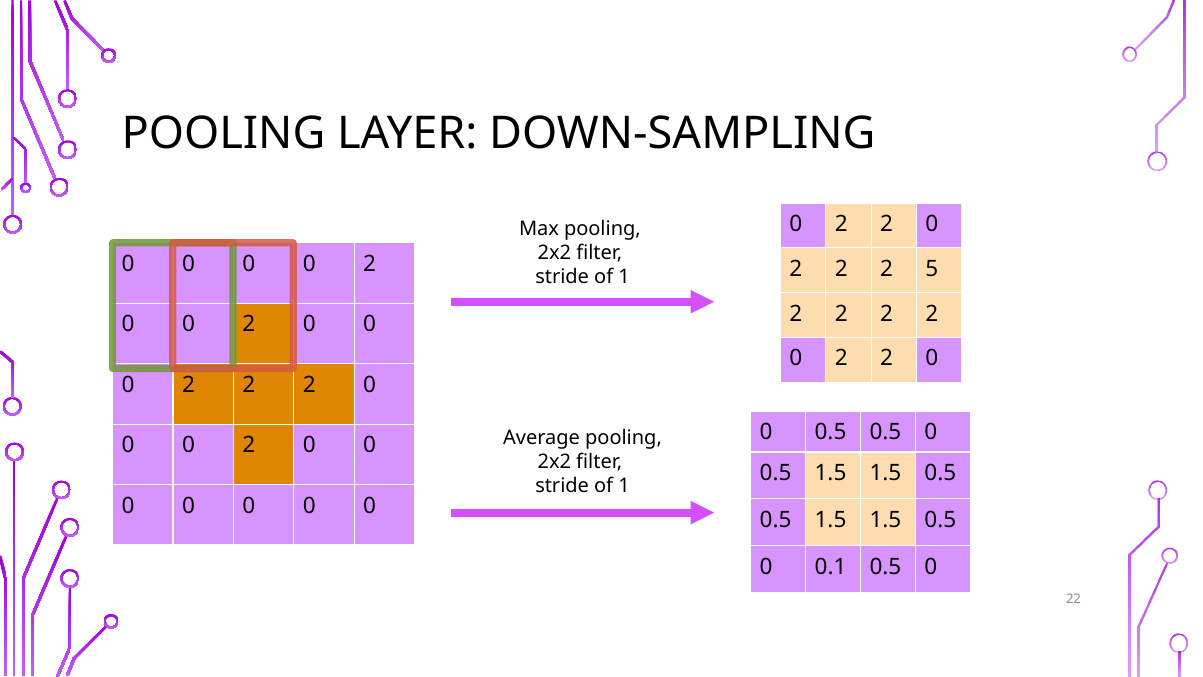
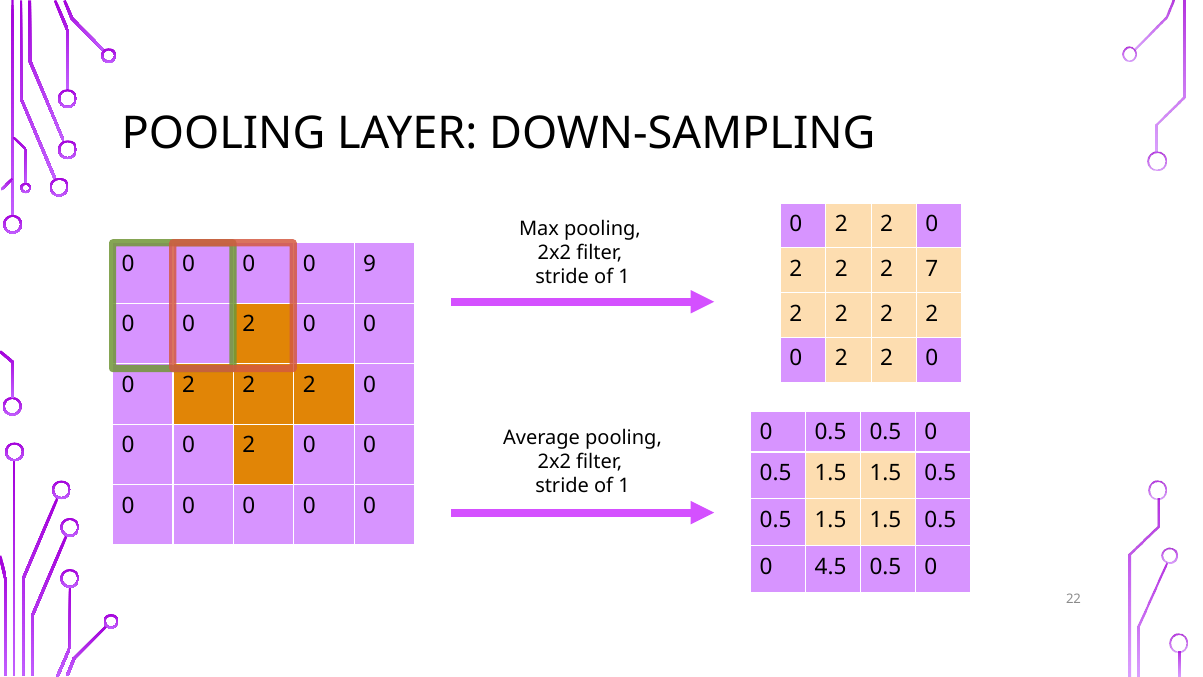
2: 2 -> 9 (370, 264)
5: 5 -> 7 (932, 269)
0.1: 0.1 -> 4.5 (831, 567)
